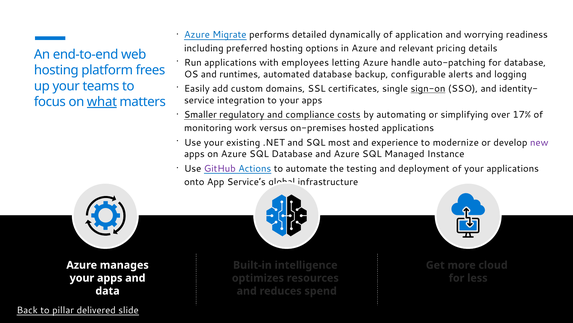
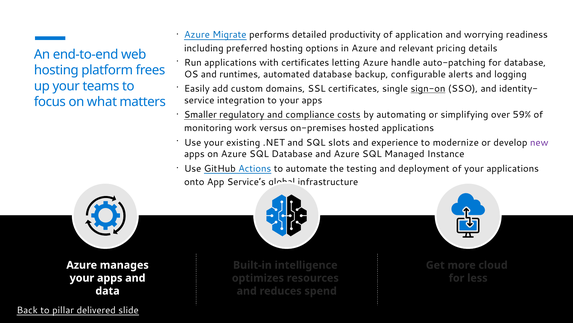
dynamically: dynamically -> productivity (355, 35)
with employees: employees -> certificates (305, 63)
what underline: present -> none (102, 102)
17%: 17% -> 59% (522, 114)
most: most -> slots (339, 142)
GitHub colour: purple -> black (220, 168)
